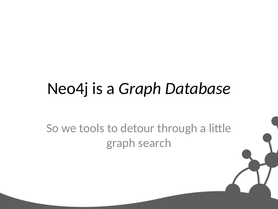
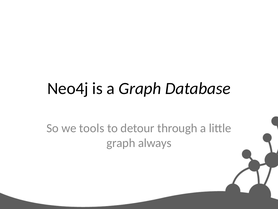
search: search -> always (155, 143)
